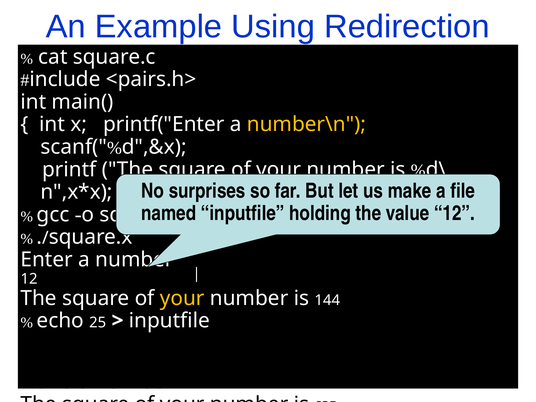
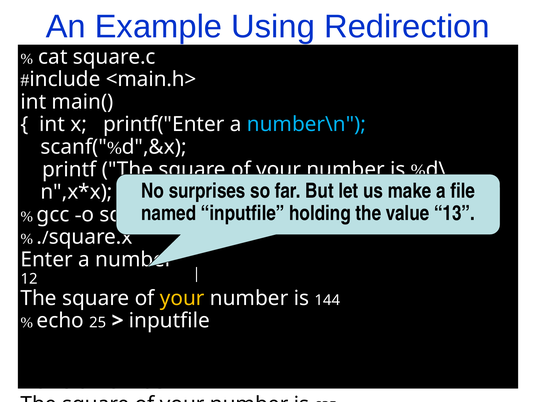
<pairs.h>: <pairs.h> -> <main.h> (151, 79)
number\n colour: yellow -> light blue (306, 124)
value 12: 12 -> 13 (454, 213)
